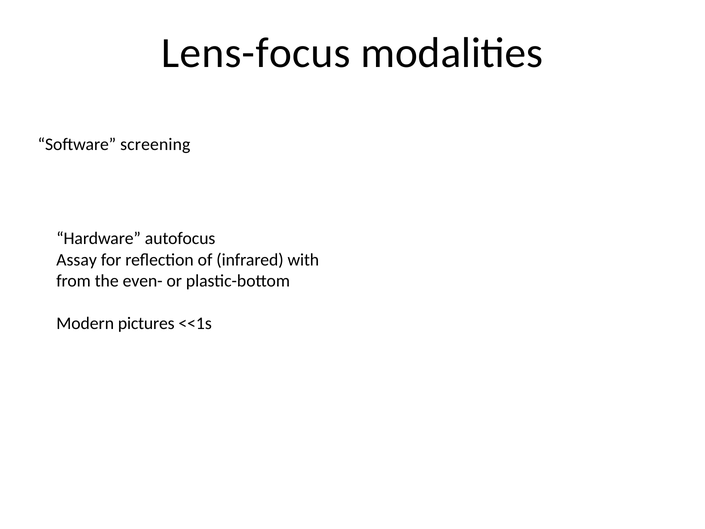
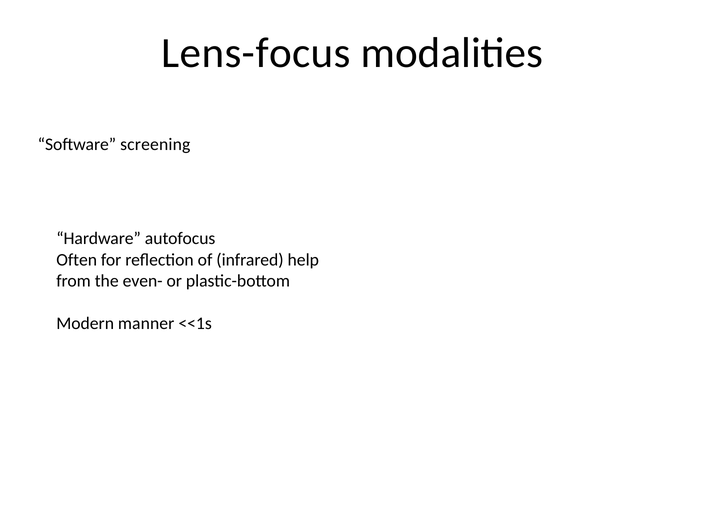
Assay: Assay -> Often (77, 260)
with: with -> help (303, 260)
pictures: pictures -> manner (146, 323)
